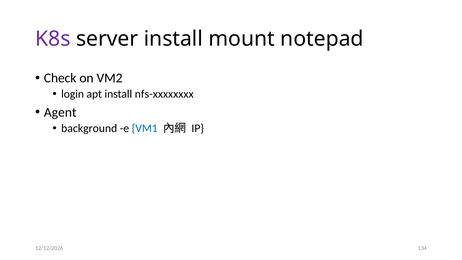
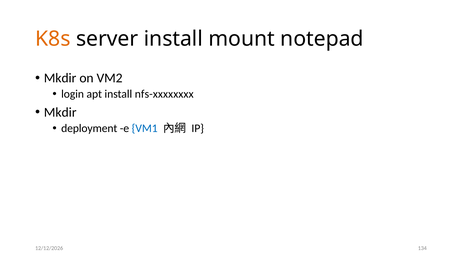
K8s colour: purple -> orange (53, 39)
Check: Check -> Mkdir (60, 78)
Agent: Agent -> Mkdir (60, 112)
background: background -> deployment (89, 128)
